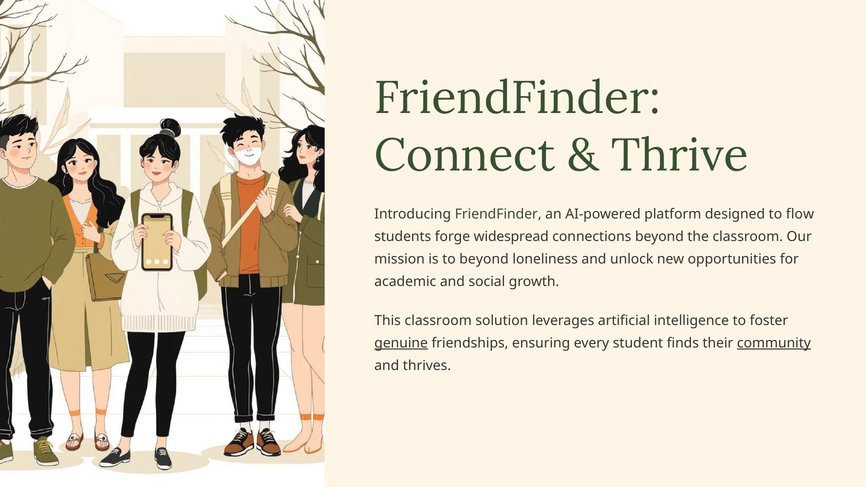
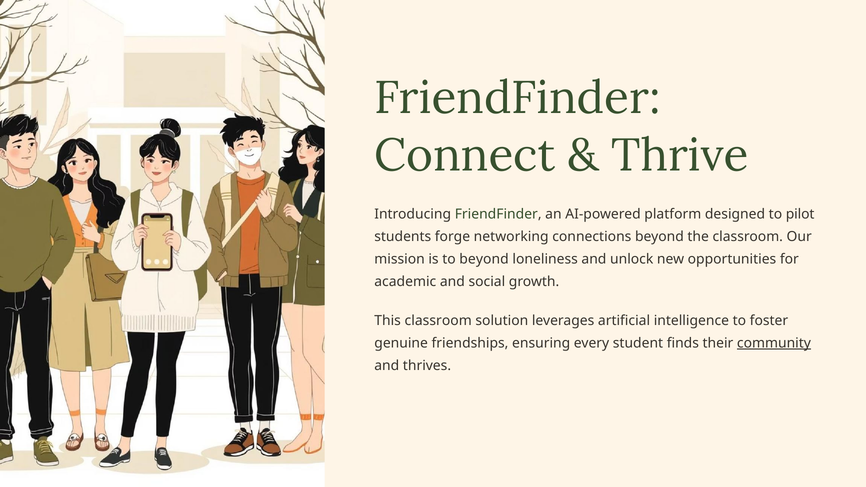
flow: flow -> pilot (800, 214)
widespread: widespread -> networking (511, 237)
genuine underline: present -> none (401, 343)
